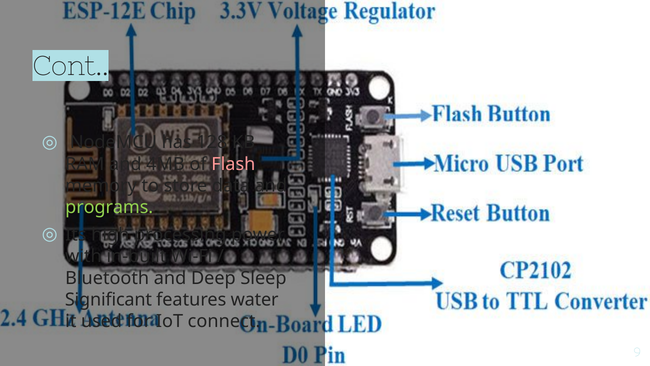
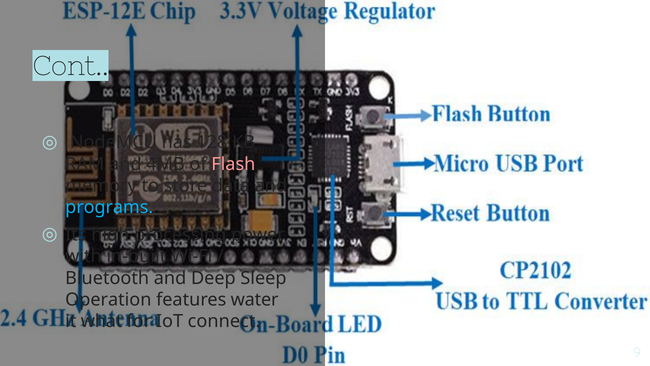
programs colour: light green -> light blue (109, 207)
Significant: Significant -> Operation (108, 299)
used: used -> what (102, 321)
